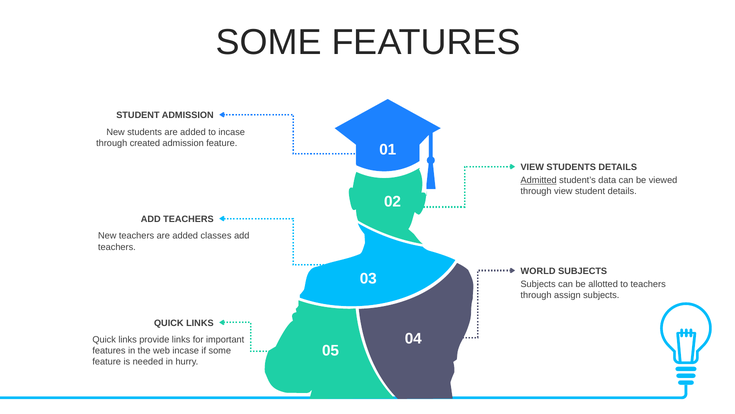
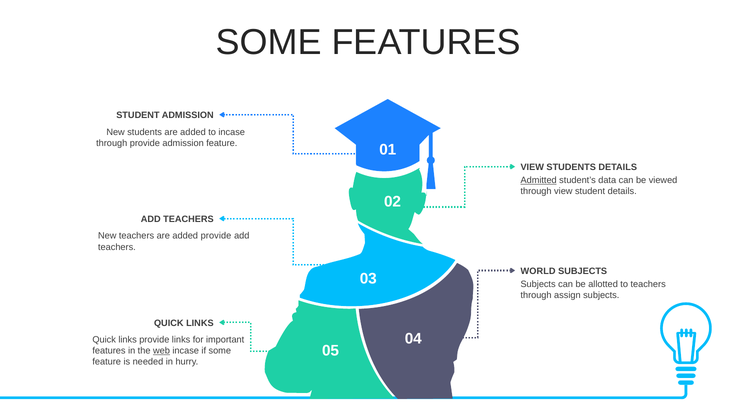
through created: created -> provide (145, 143)
added classes: classes -> provide (216, 236)
web underline: none -> present (161, 350)
